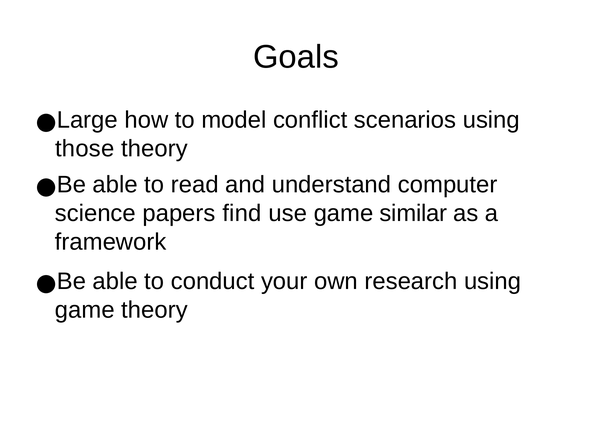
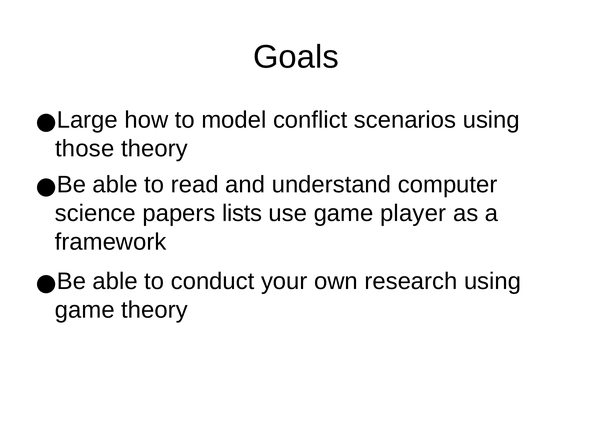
find: find -> lists (242, 213)
similar: similar -> player (413, 213)
